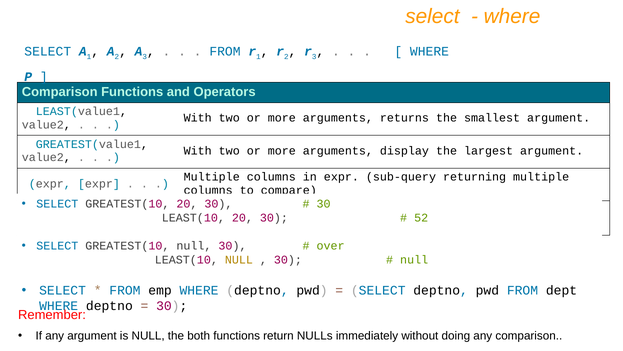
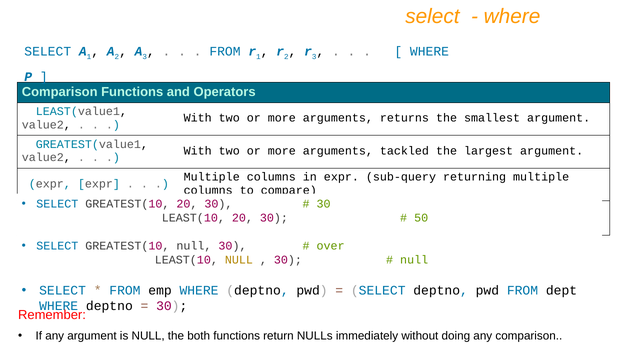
display: display -> tackled (404, 151)
52: 52 -> 50 (421, 218)
